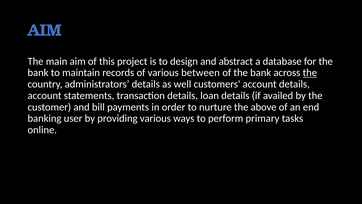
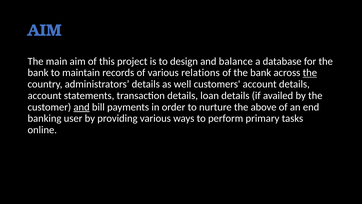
abstract: abstract -> balance (236, 61)
between: between -> relations (200, 73)
and underline: none -> present (82, 107)
